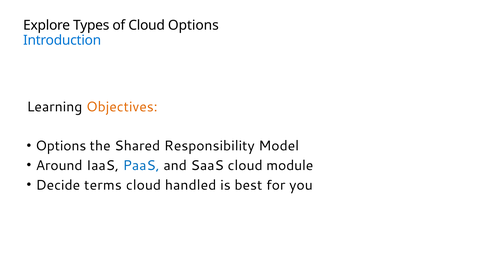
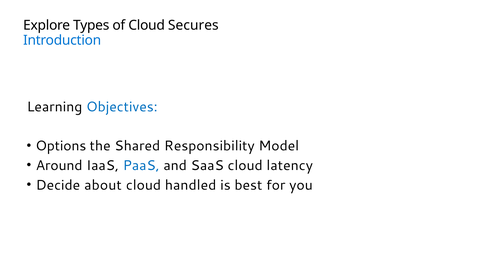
Cloud Options: Options -> Secures (193, 25)
Objectives colour: orange -> blue (122, 107)
module: module -> latency (290, 166)
terms: terms -> about (103, 185)
